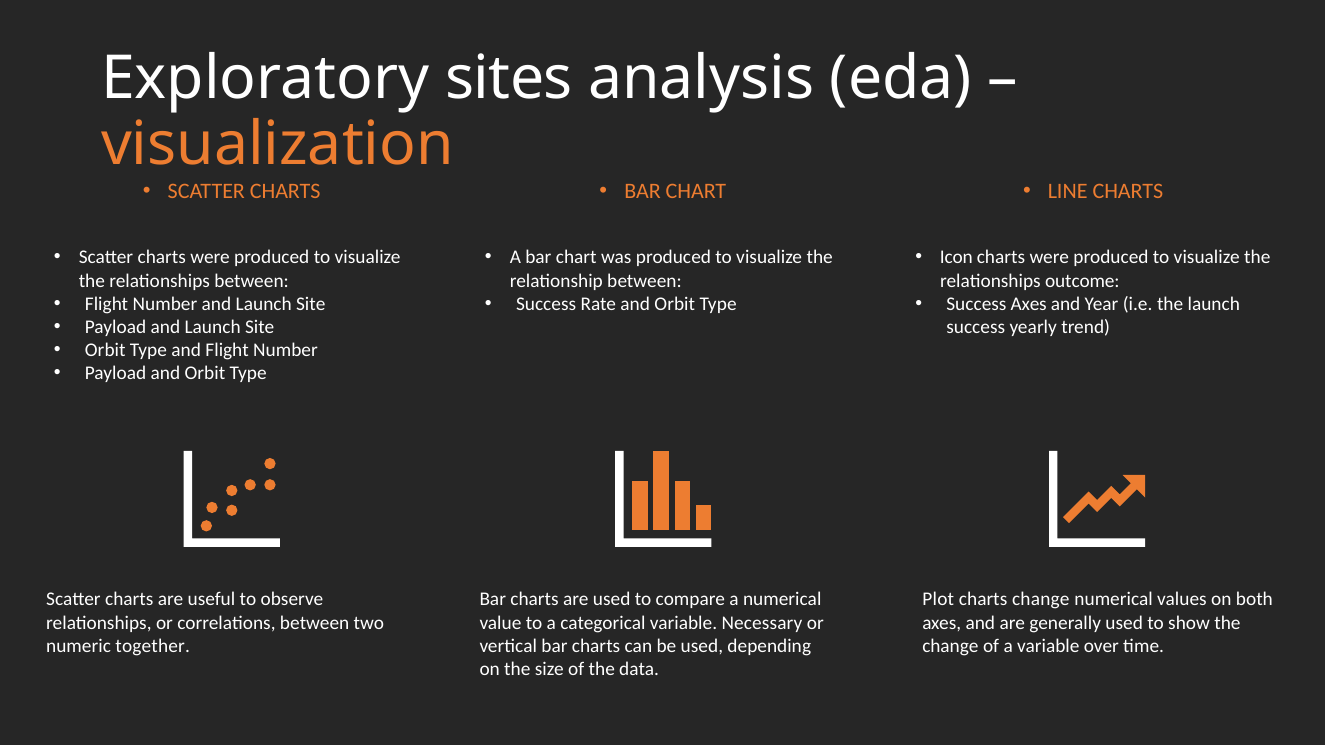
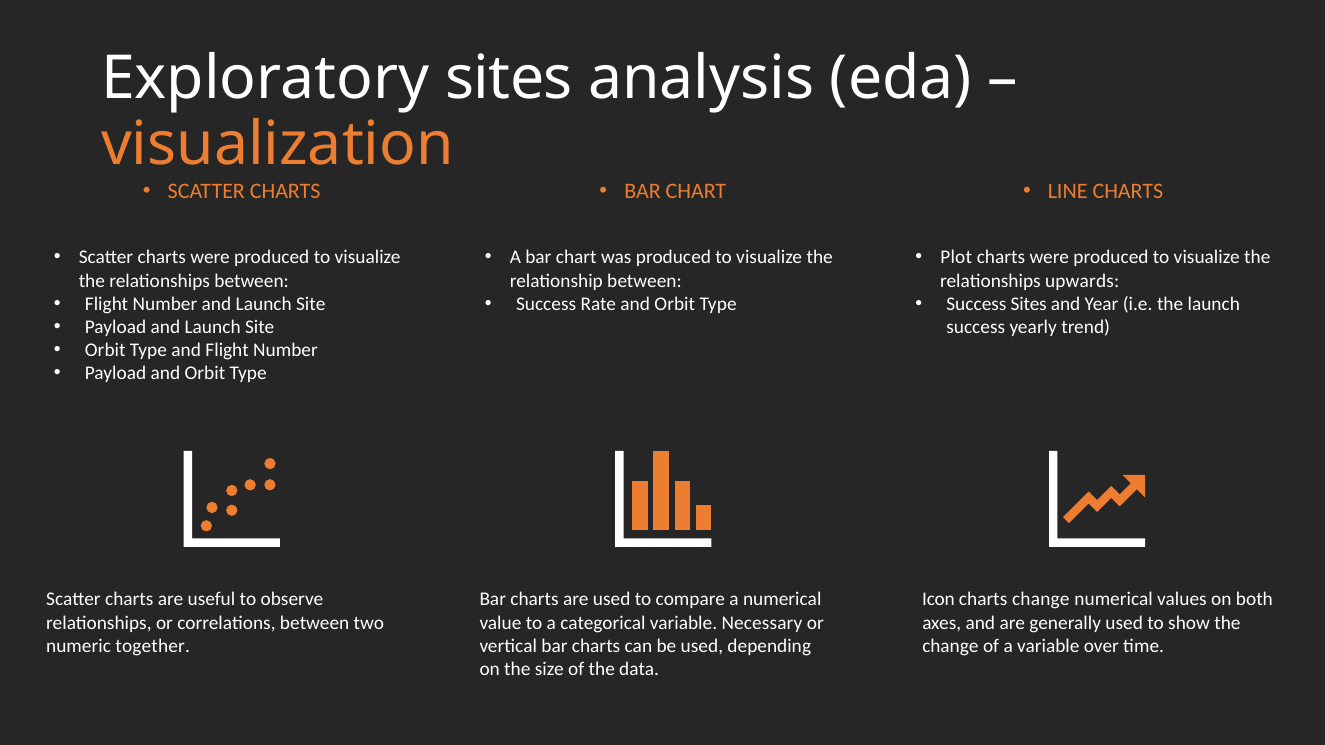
Icon: Icon -> Plot (956, 258)
outcome: outcome -> upwards (1082, 281)
Success Axes: Axes -> Sites (1029, 304)
Plot: Plot -> Icon (938, 600)
